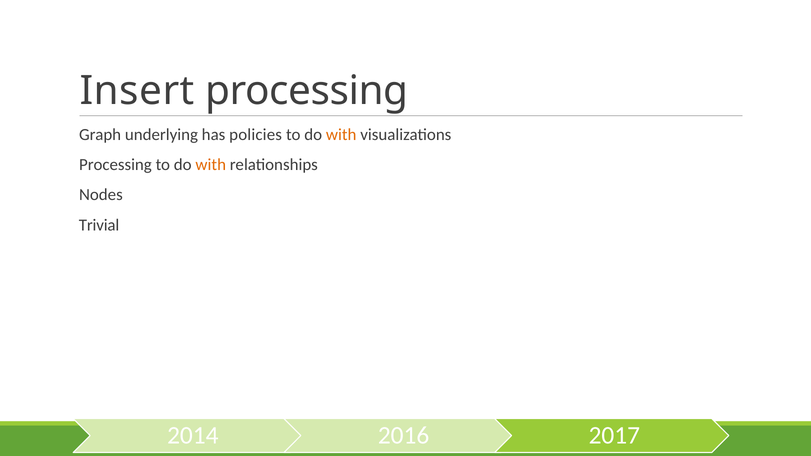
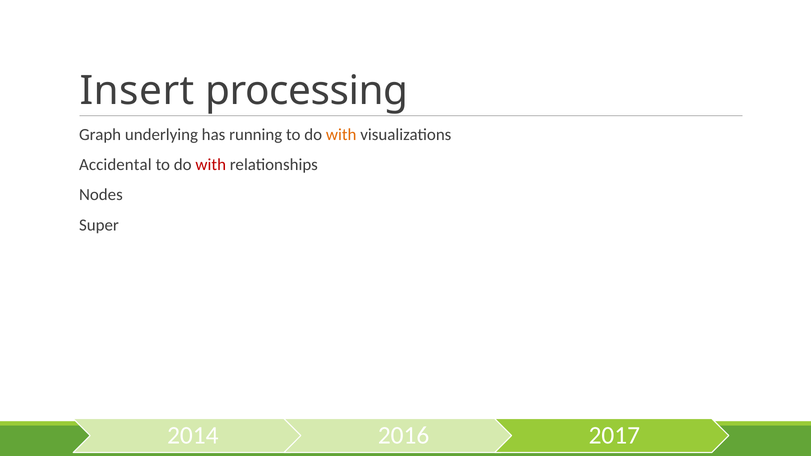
policies: policies -> running (256, 135)
Processing: Processing -> Accidental (115, 165)
with colour: orange -> red (211, 165)
Trivial: Trivial -> Super (99, 225)
